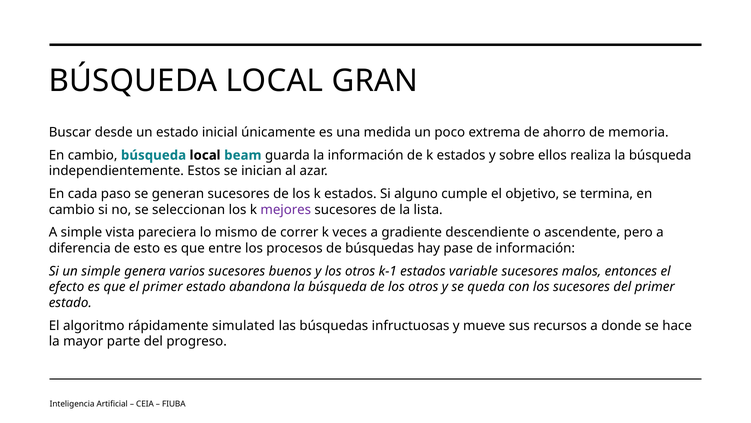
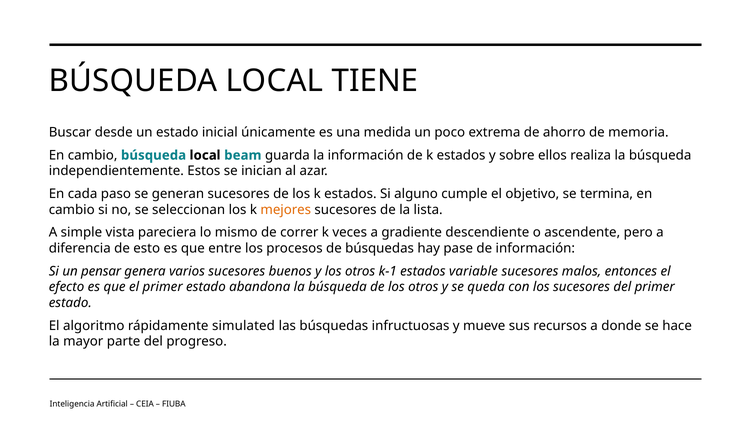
GRAN: GRAN -> TIENE (375, 81)
mejores colour: purple -> orange (286, 209)
un simple: simple -> pensar (101, 271)
